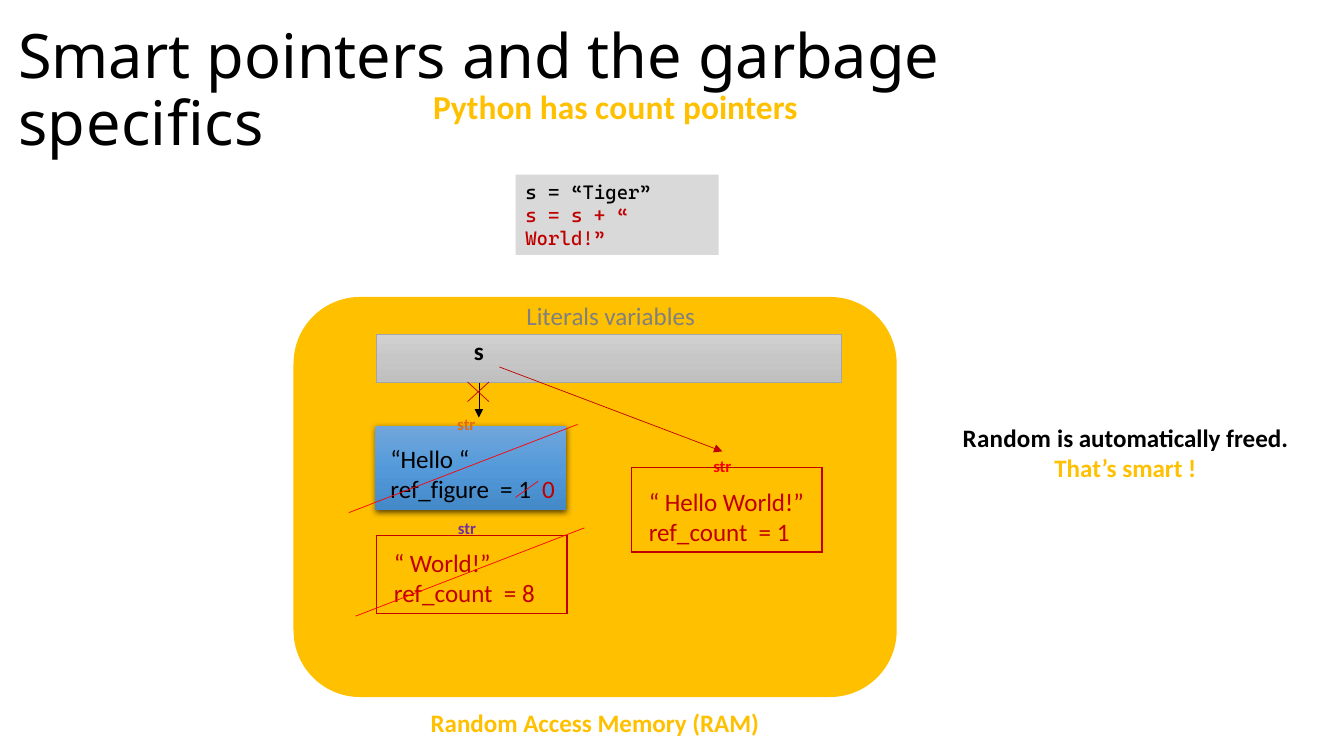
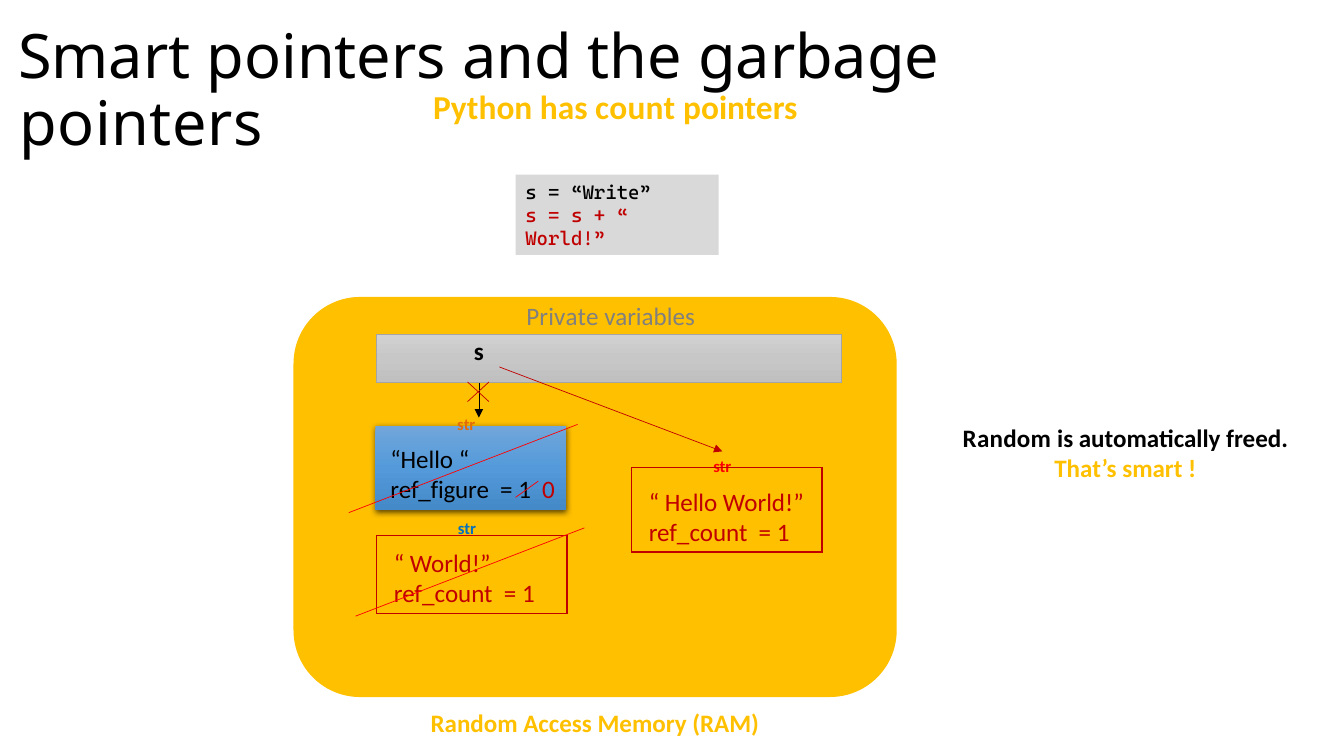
specifics: specifics -> pointers (141, 125)
Tiger: Tiger -> Write (611, 193)
Literals: Literals -> Private (563, 317)
str colour: purple -> blue (467, 528)
8: 8 -> 1 (528, 594)
